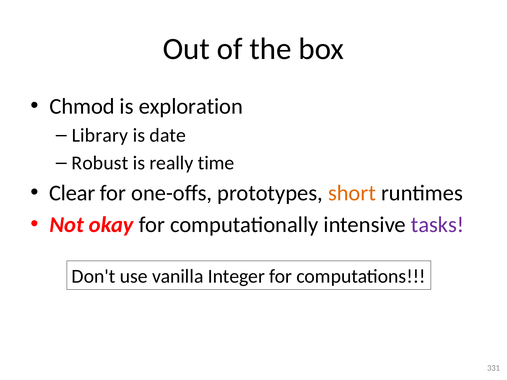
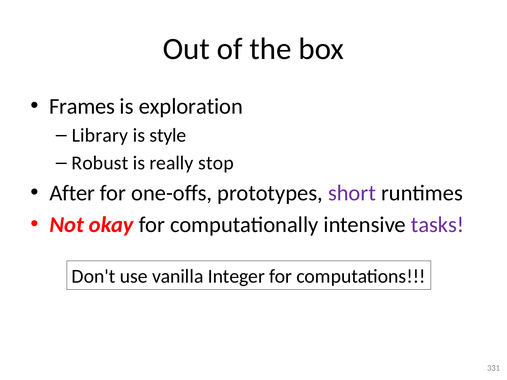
Chmod: Chmod -> Frames (82, 106)
date: date -> style (168, 135)
time: time -> stop (216, 163)
Clear: Clear -> After (72, 193)
short colour: orange -> purple (352, 193)
